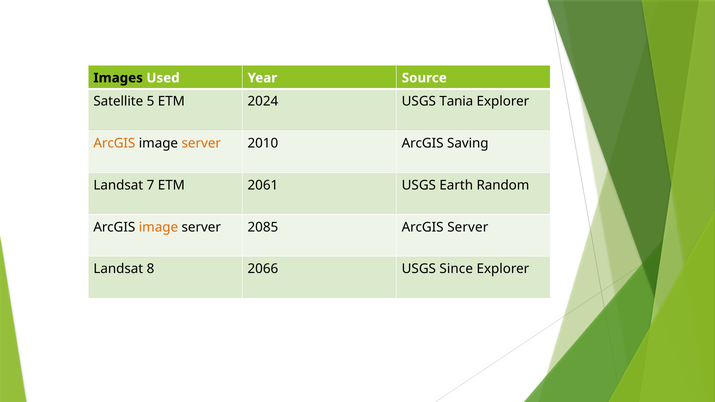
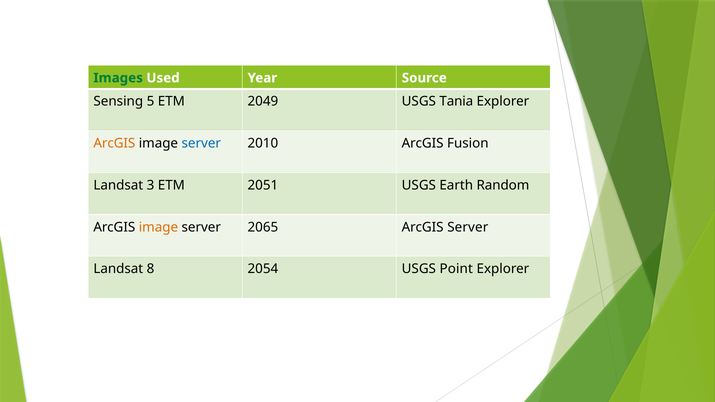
Images colour: black -> green (118, 78)
Satellite: Satellite -> Sensing (118, 102)
2024: 2024 -> 2049 (263, 102)
server colour: orange -> blue (201, 143)
Saving: Saving -> Fusion (468, 143)
7: 7 -> 3 (151, 185)
2061: 2061 -> 2051 (263, 185)
2085: 2085 -> 2065 (263, 227)
2066: 2066 -> 2054 (263, 269)
Since: Since -> Point (456, 269)
